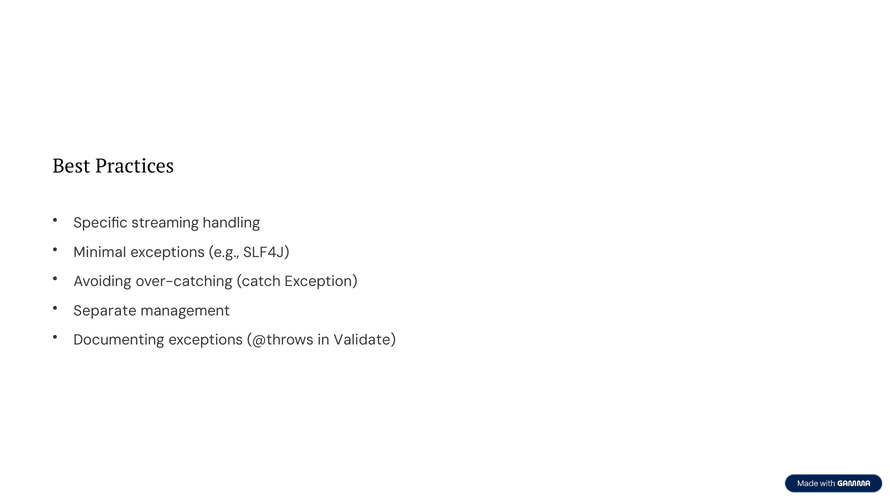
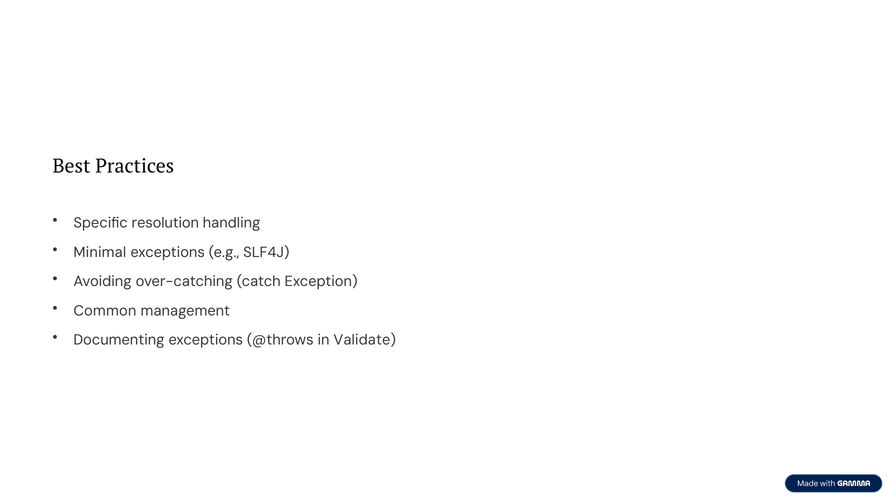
streaming: streaming -> resolution (165, 223)
Separate: Separate -> Common (105, 311)
